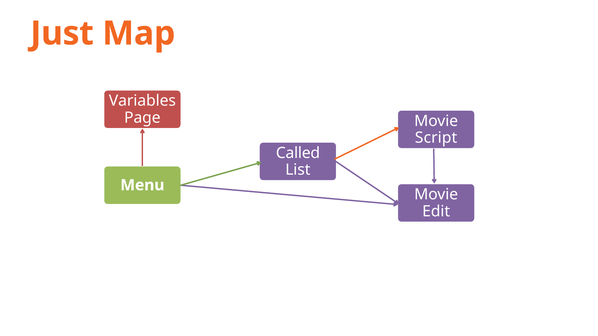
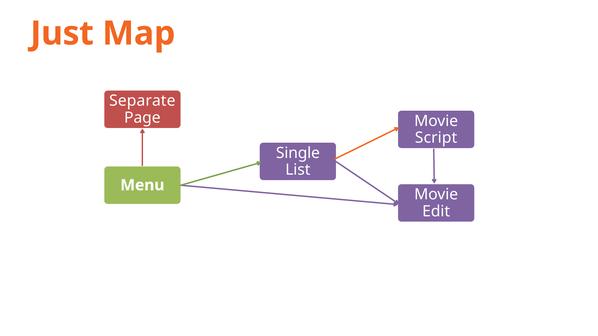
Variables: Variables -> Separate (142, 101)
Called: Called -> Single (298, 153)
